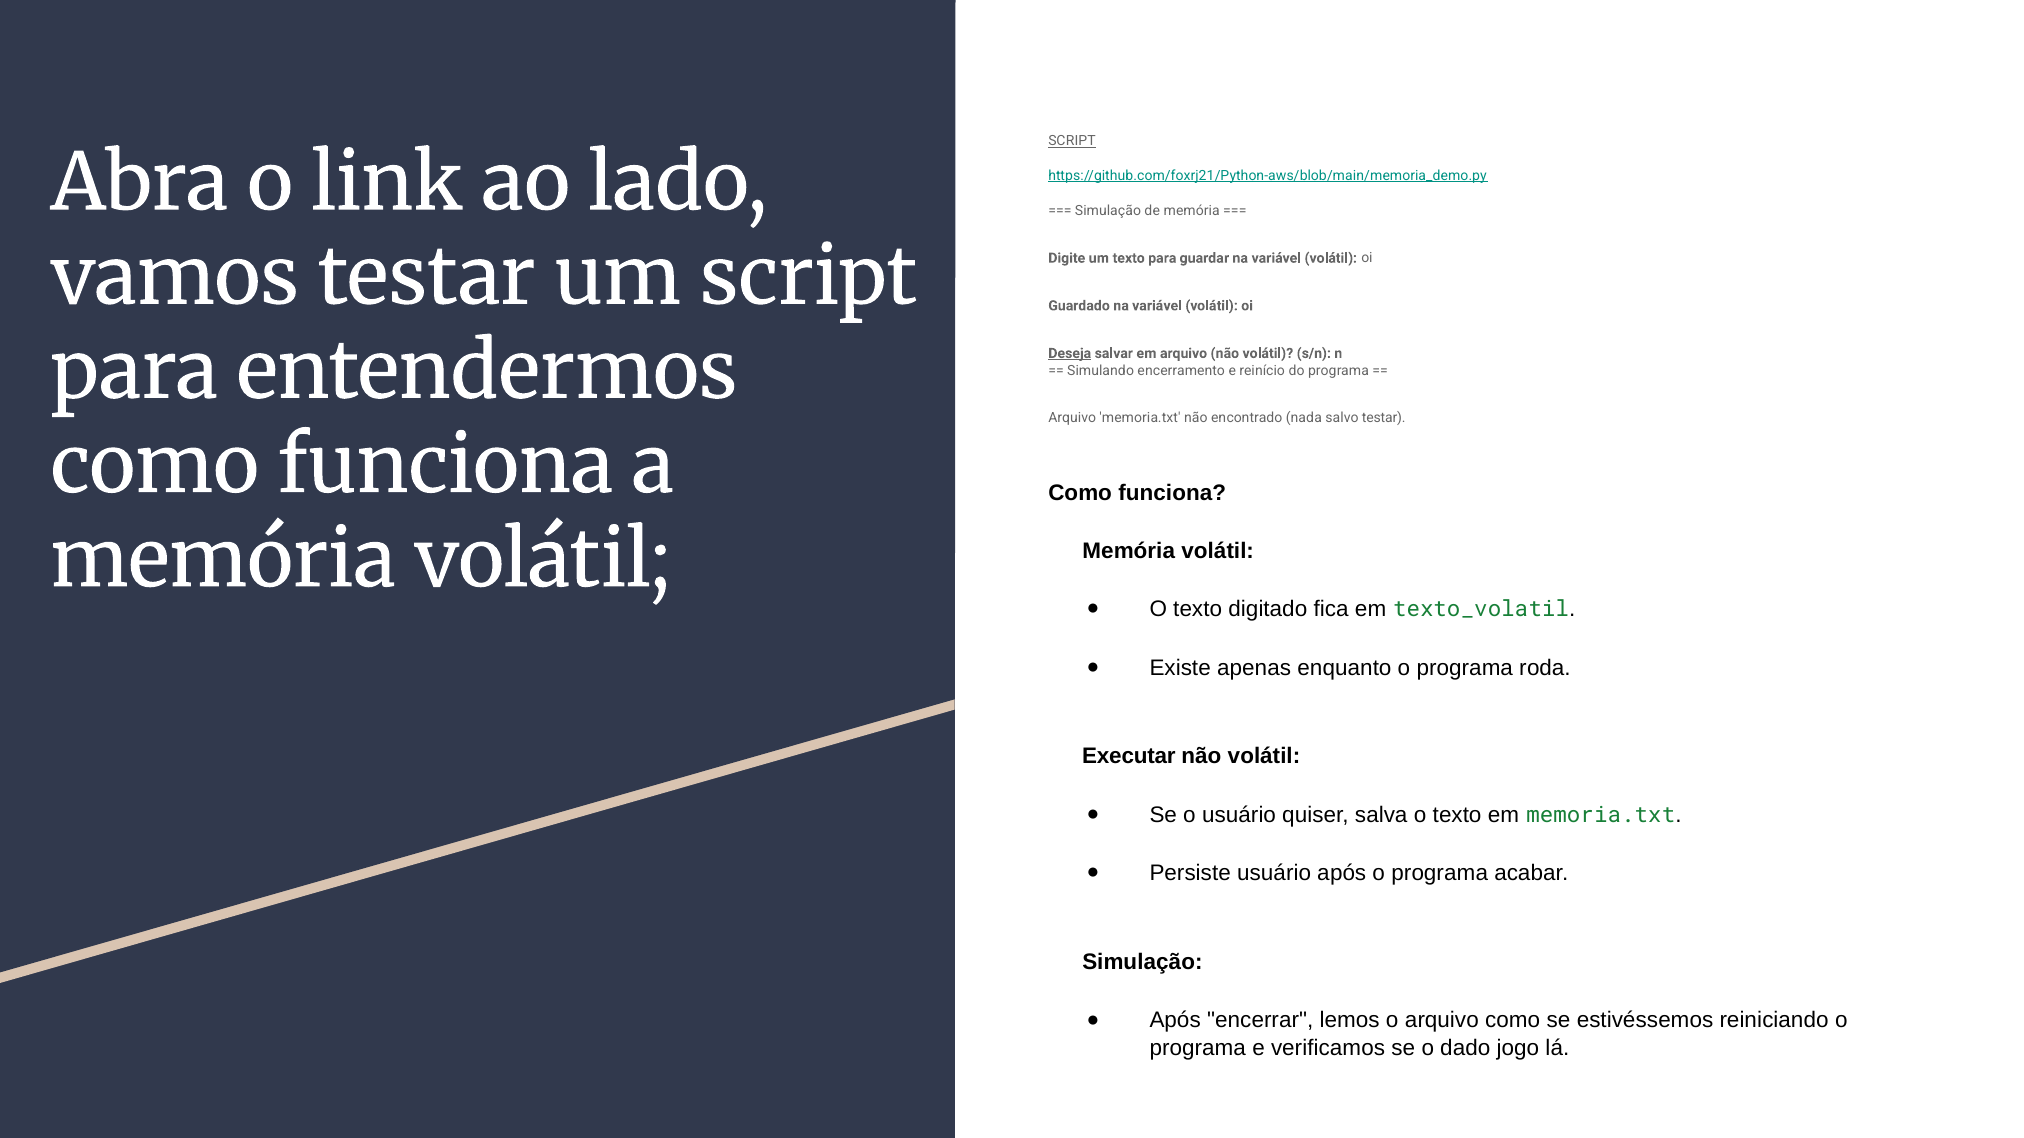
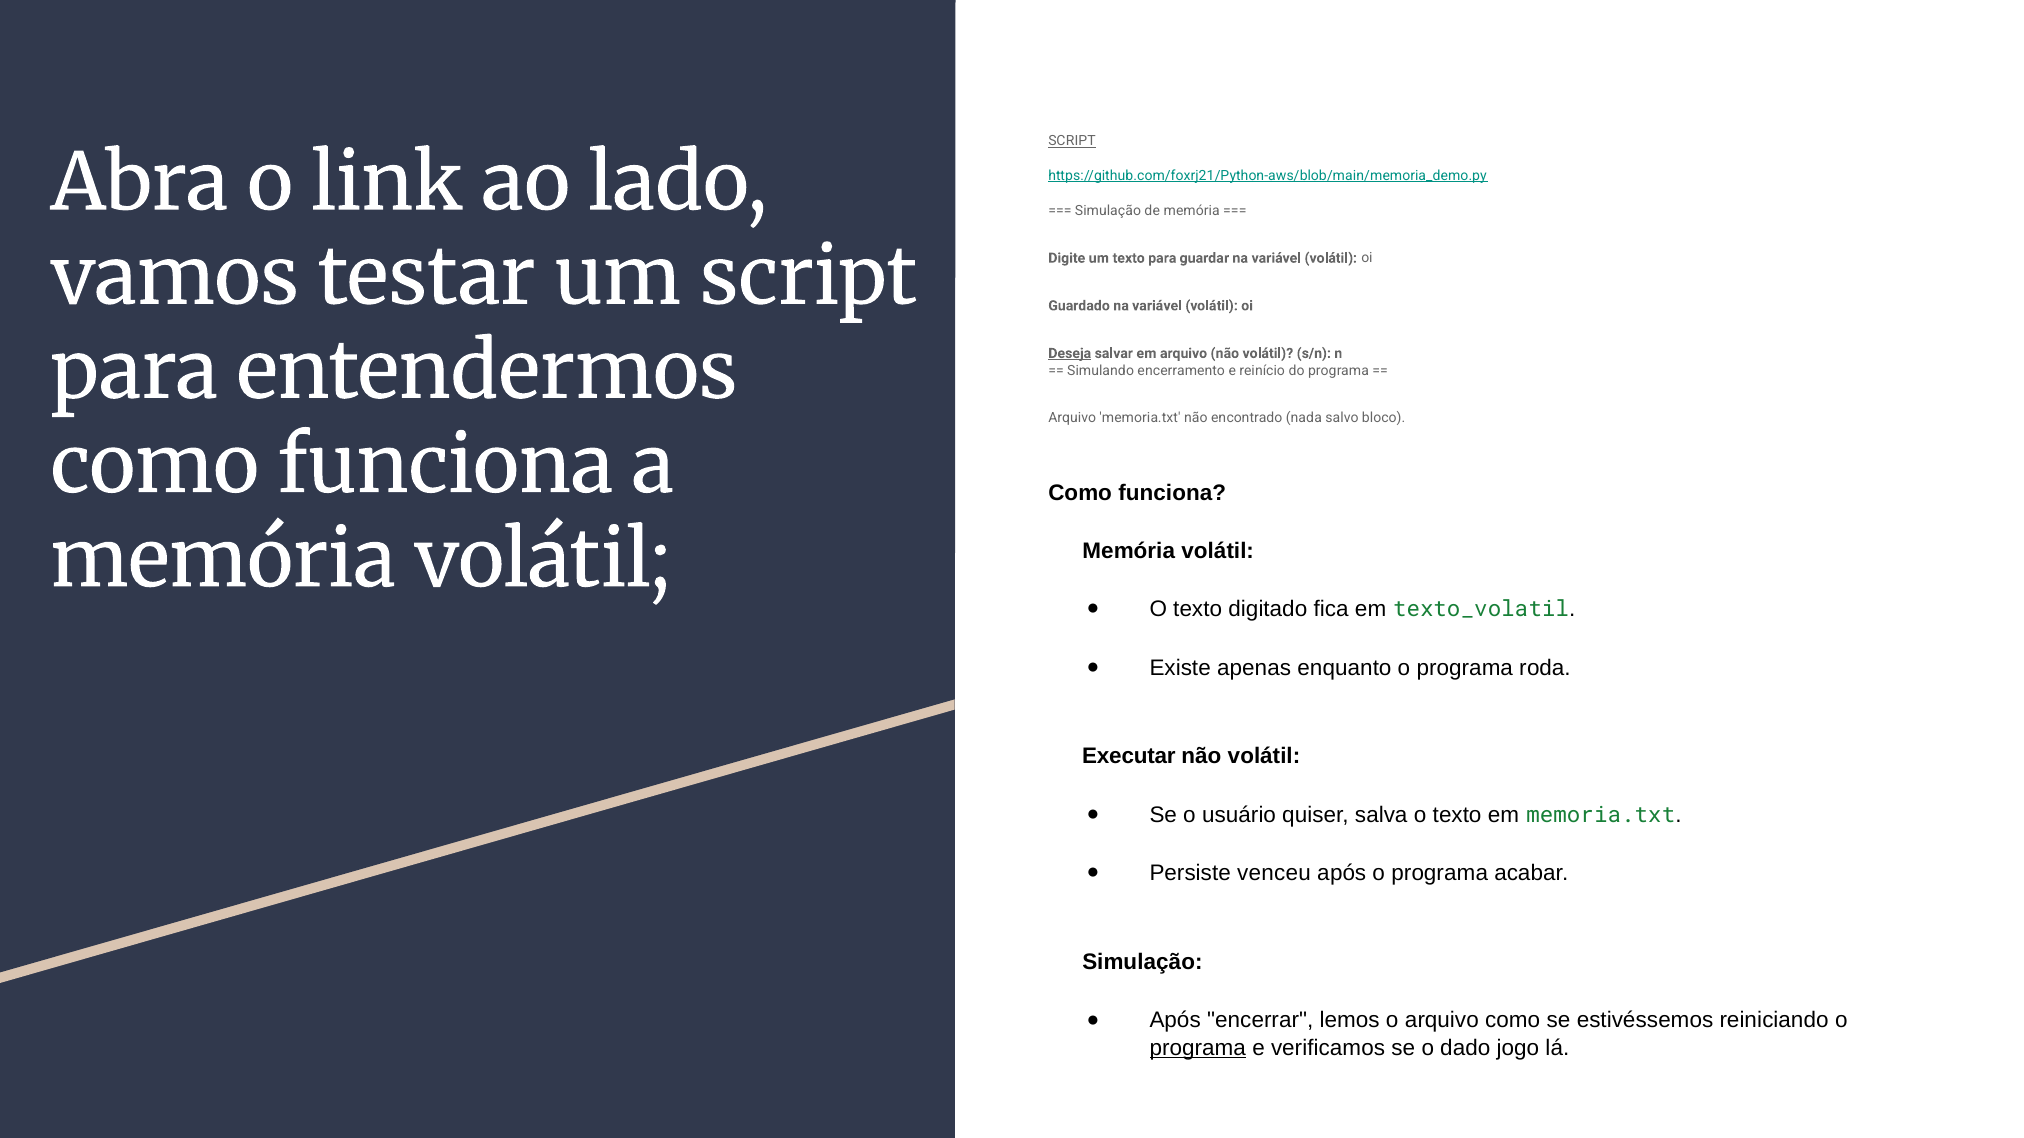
salvo testar: testar -> bloco (1384, 419)
Persiste usuário: usuário -> venceu (1274, 874)
programa underline: none -> present (1198, 1049)
